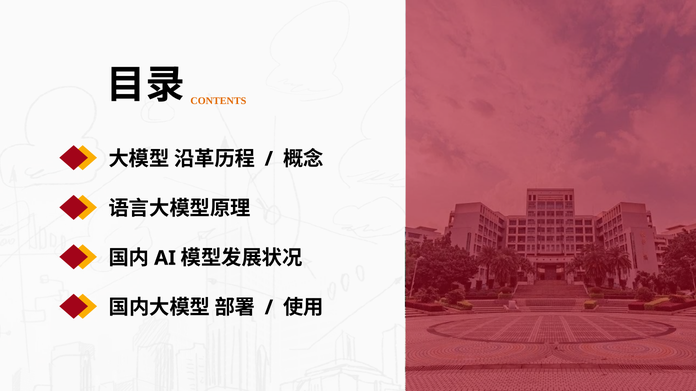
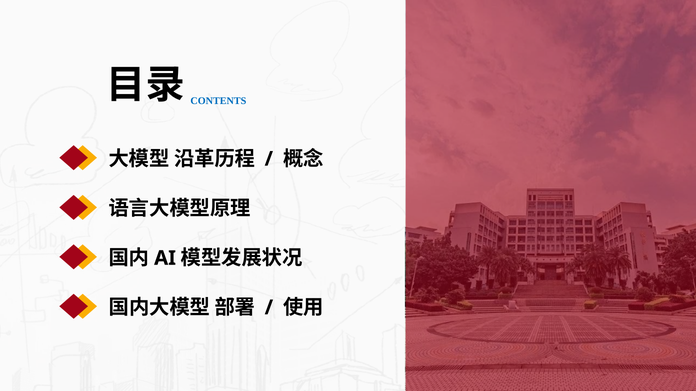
CONTENTS colour: orange -> blue (218, 101)
